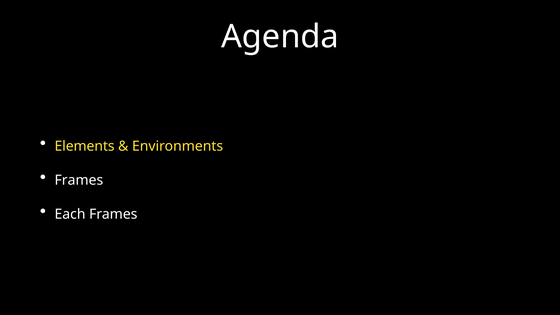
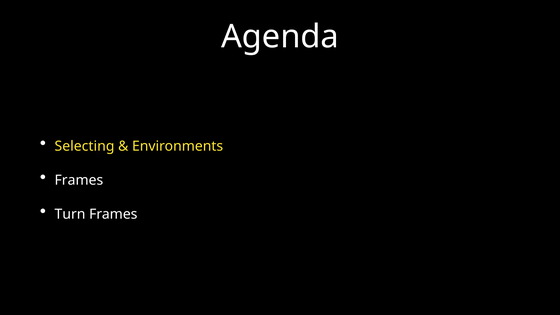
Elements: Elements -> Selecting (85, 146)
Each: Each -> Turn (70, 214)
